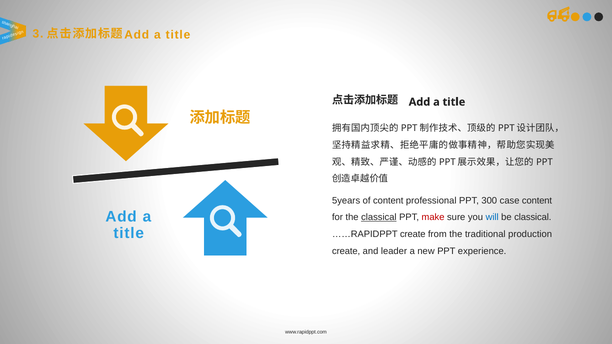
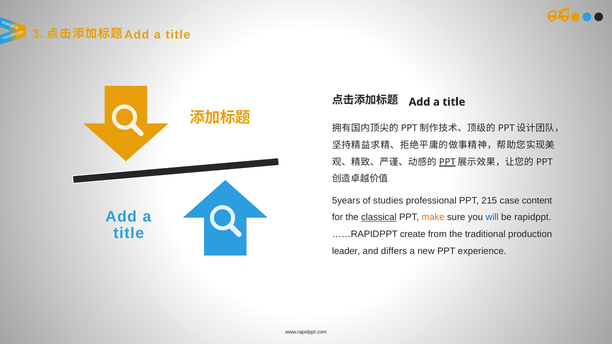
PPT underline: none -> present (447, 162)
of content: content -> studies (388, 201)
300: 300 -> 215 (489, 201)
make colour: red -> orange (433, 218)
be classical: classical -> rapidppt (533, 218)
create: create -> leader (346, 251)
leader: leader -> differs (394, 251)
